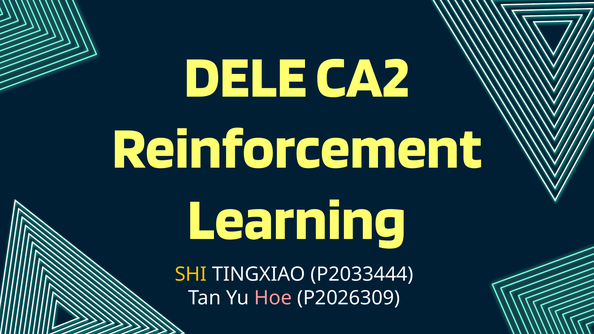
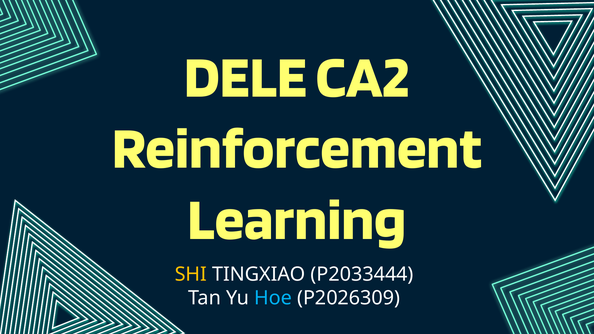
Hoe colour: pink -> light blue (273, 298)
